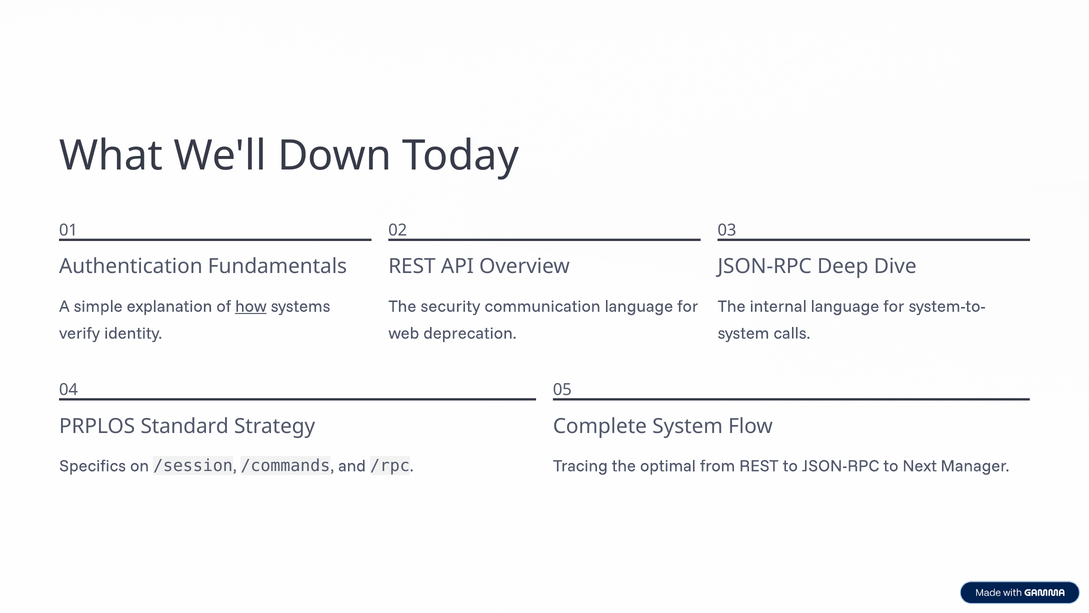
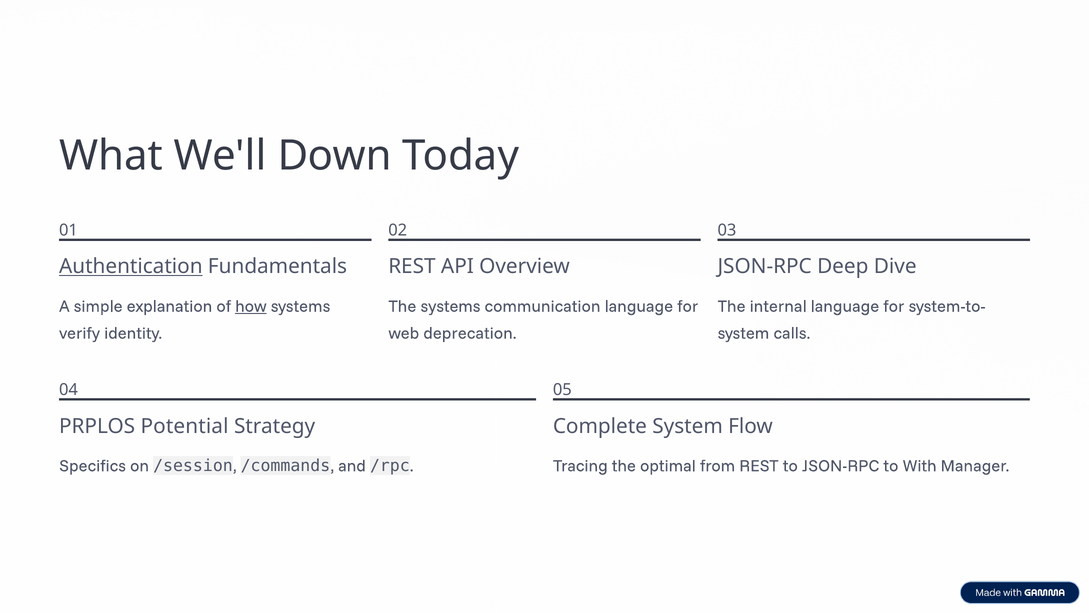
Authentication underline: none -> present (131, 266)
The security: security -> systems (450, 306)
Standard: Standard -> Potential (185, 426)
Next: Next -> With (920, 466)
